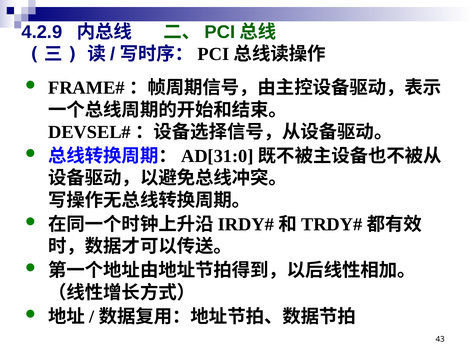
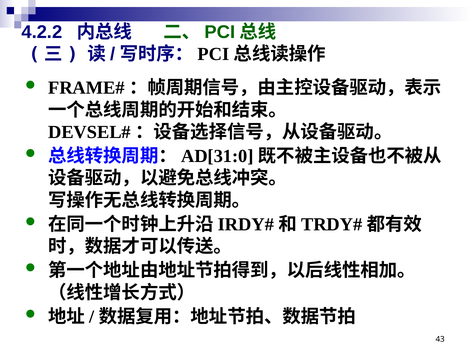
4.2.9: 4.2.9 -> 4.2.2 (42, 32)
